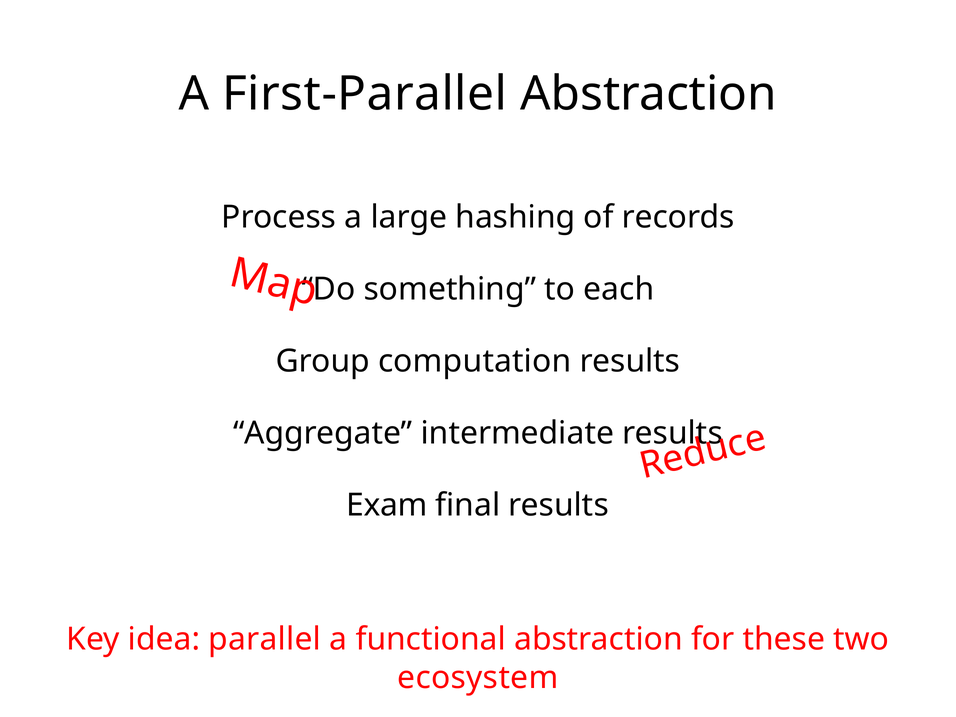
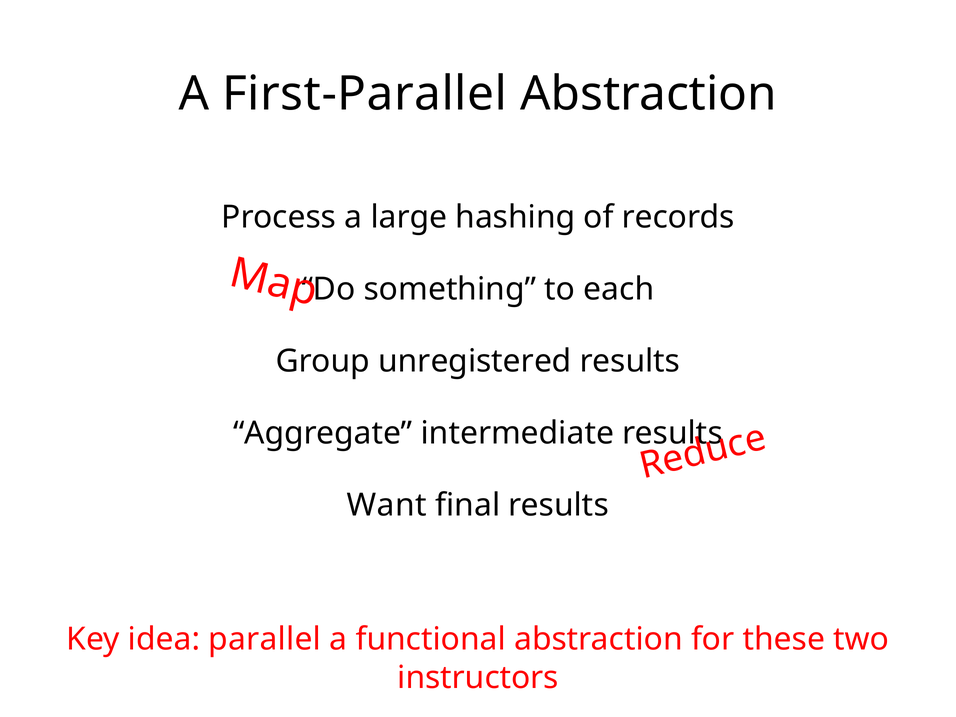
computation: computation -> unregistered (475, 361)
Exam: Exam -> Want (387, 505)
ecosystem: ecosystem -> instructors (478, 678)
